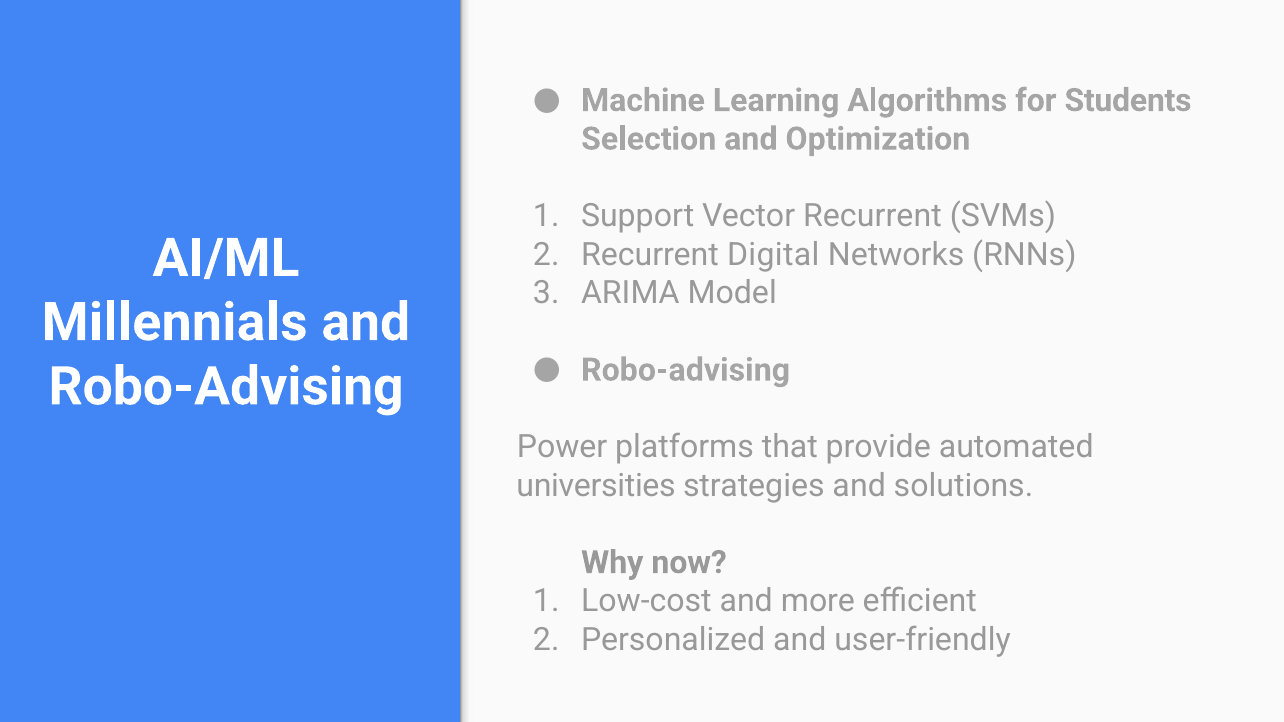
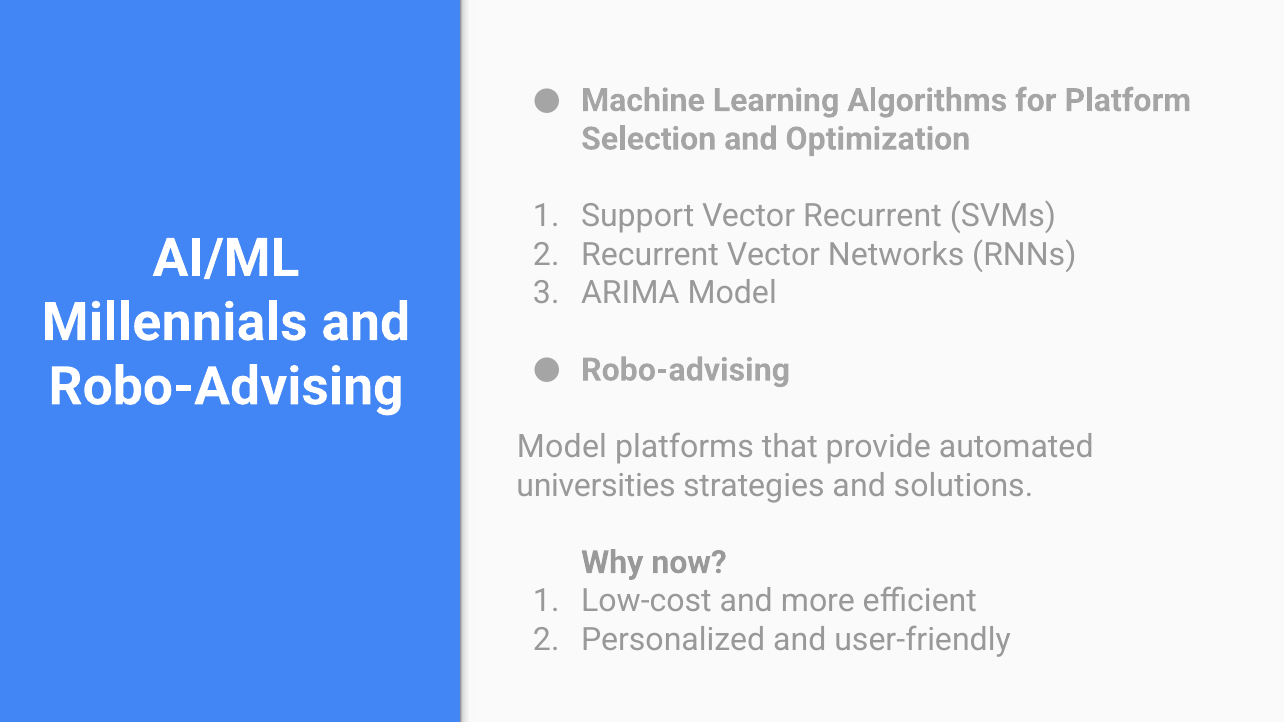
Students: Students -> Platform (1128, 100)
Recurrent Digital: Digital -> Vector (773, 255)
Power: Power -> Model (562, 447)
